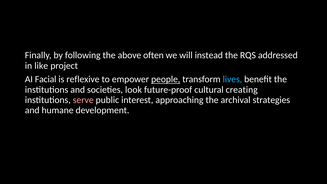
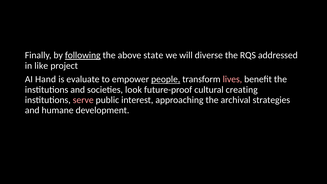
following underline: none -> present (83, 55)
often: often -> state (153, 55)
instead: instead -> diverse (209, 55)
Facial: Facial -> Hand (46, 79)
reflexive: reflexive -> evaluate (83, 79)
lives colour: light blue -> pink (232, 79)
